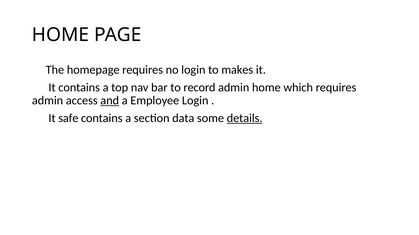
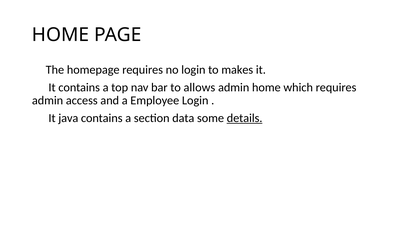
record: record -> allows (199, 88)
and underline: present -> none (110, 101)
safe: safe -> java (68, 118)
